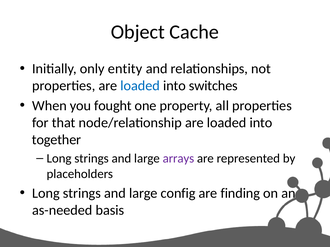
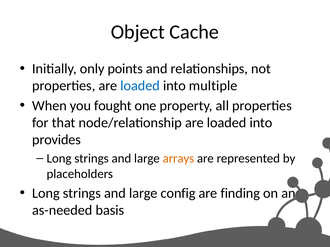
entity: entity -> points (125, 69)
switches: switches -> multiple (213, 86)
together: together -> provides (57, 140)
arrays colour: purple -> orange (178, 159)
